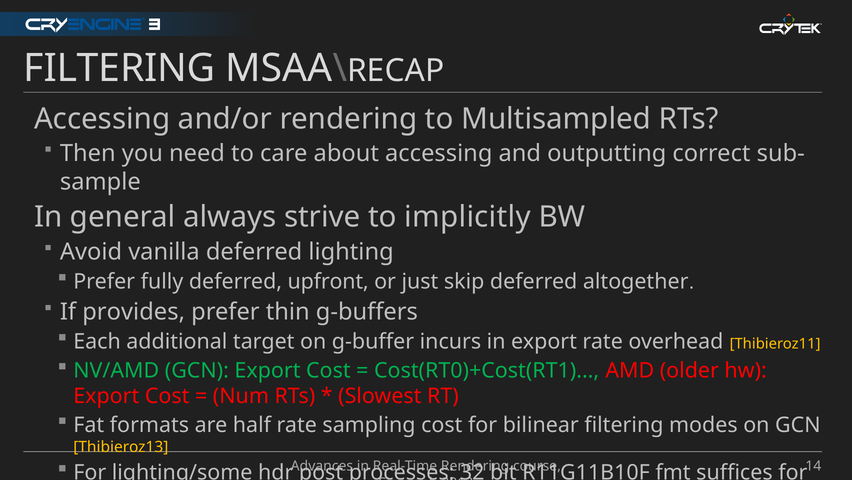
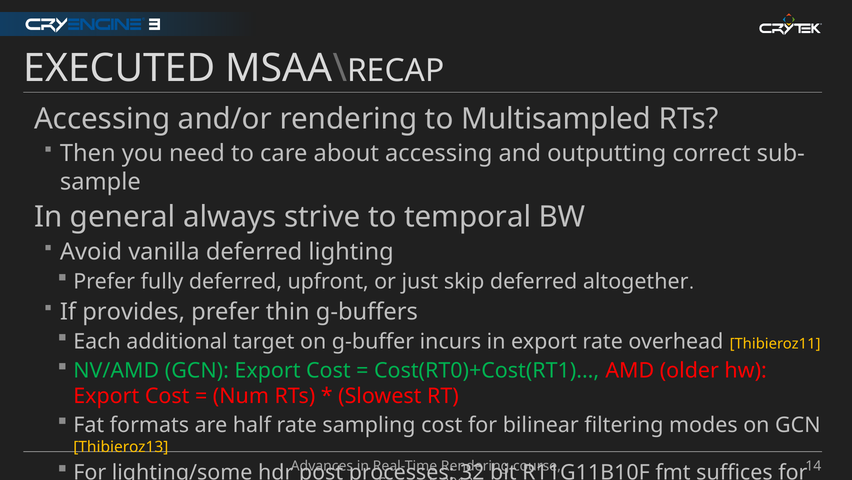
FILTERING: FILTERING -> EXECUTED (119, 68)
implicitly: implicitly -> temporal (468, 217)
